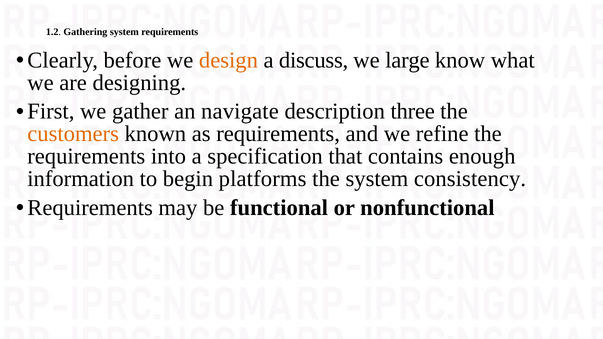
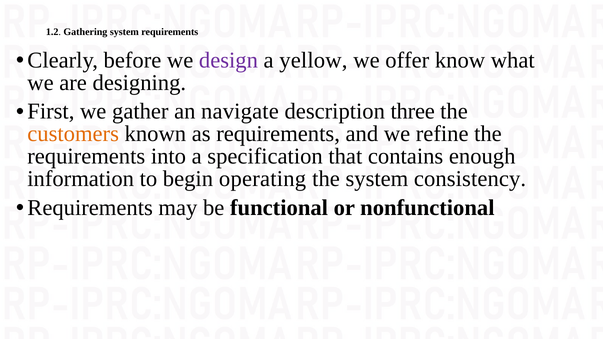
design colour: orange -> purple (228, 60)
discuss: discuss -> yellow (313, 60)
large: large -> offer (407, 60)
platforms: platforms -> operating (263, 179)
